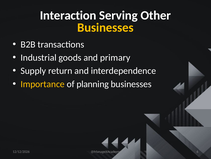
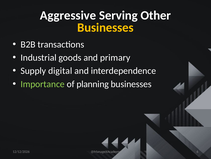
Interaction: Interaction -> Aggressive (68, 15)
return: return -> digital (60, 71)
Importance colour: yellow -> light green (43, 84)
